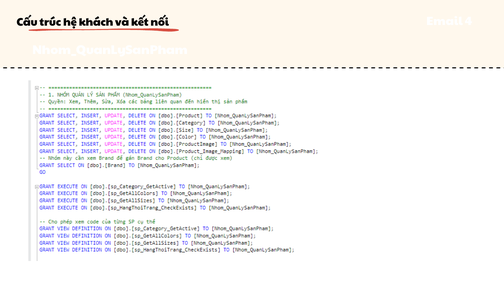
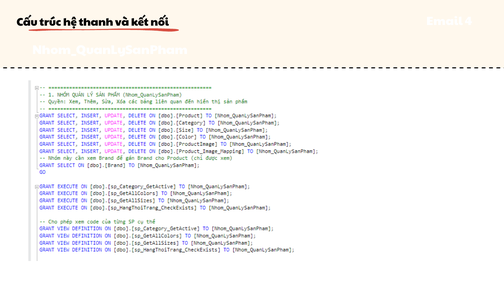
khách: khách -> thanh (96, 22)
